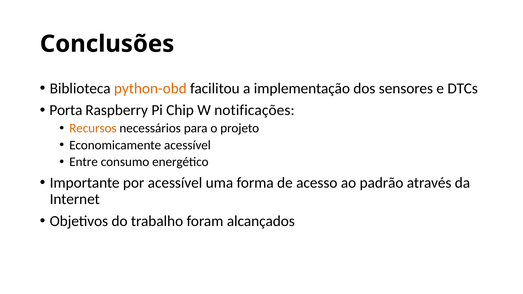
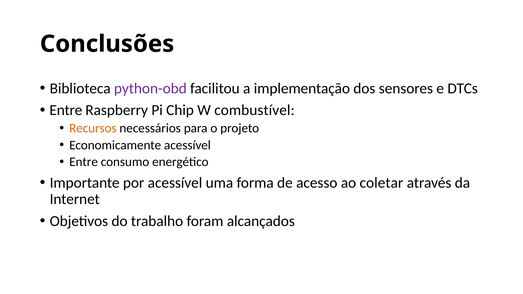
python-obd colour: orange -> purple (150, 88)
Porta: Porta -> Entre (66, 110)
notificações: notificações -> combustível (254, 110)
padrão: padrão -> coletar (381, 183)
